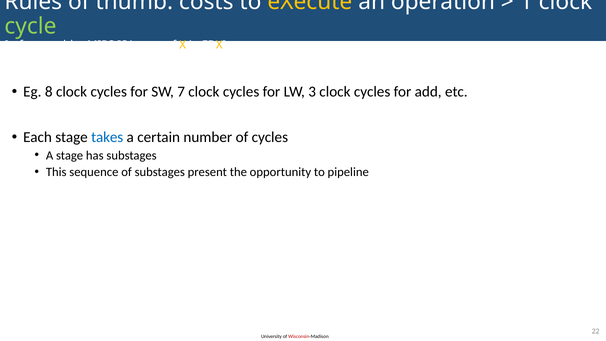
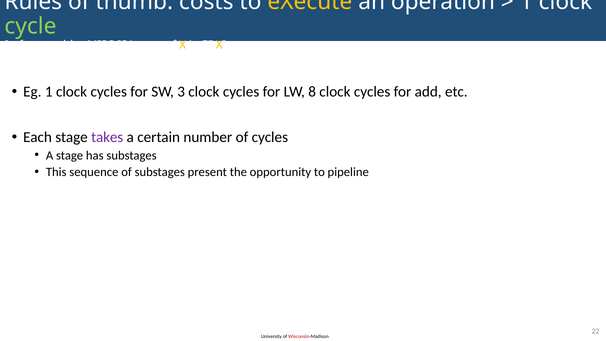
Eg 8: 8 -> 1 (49, 92)
7: 7 -> 3 (181, 92)
3: 3 -> 8 (312, 92)
takes colour: blue -> purple (107, 137)
